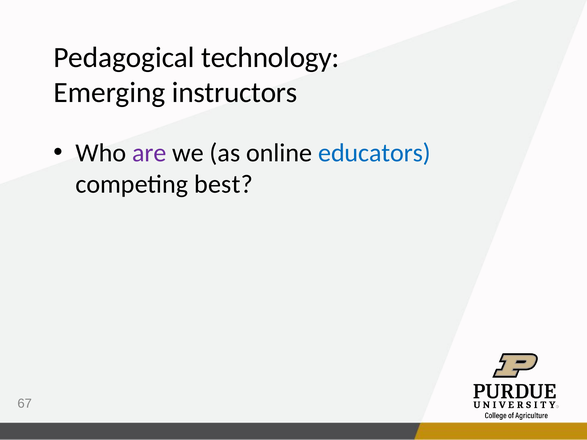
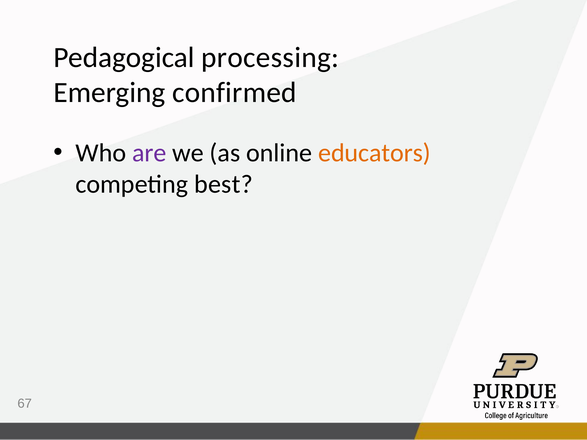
technology: technology -> processing (270, 57)
instructors: instructors -> confirmed (234, 93)
educators colour: blue -> orange (374, 153)
